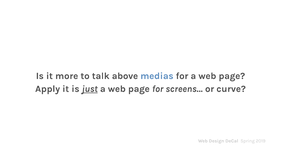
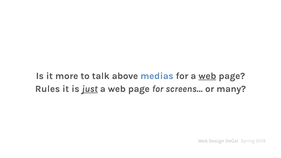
web underline: none -> present (207, 76)
Apply: Apply -> Rules (48, 89)
curve: curve -> many (231, 89)
